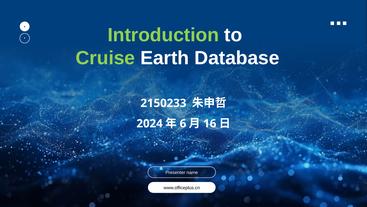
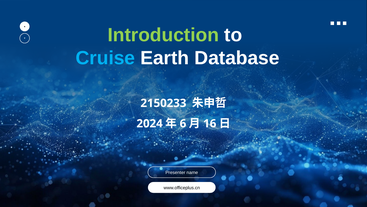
Cruise colour: light green -> light blue (105, 58)
